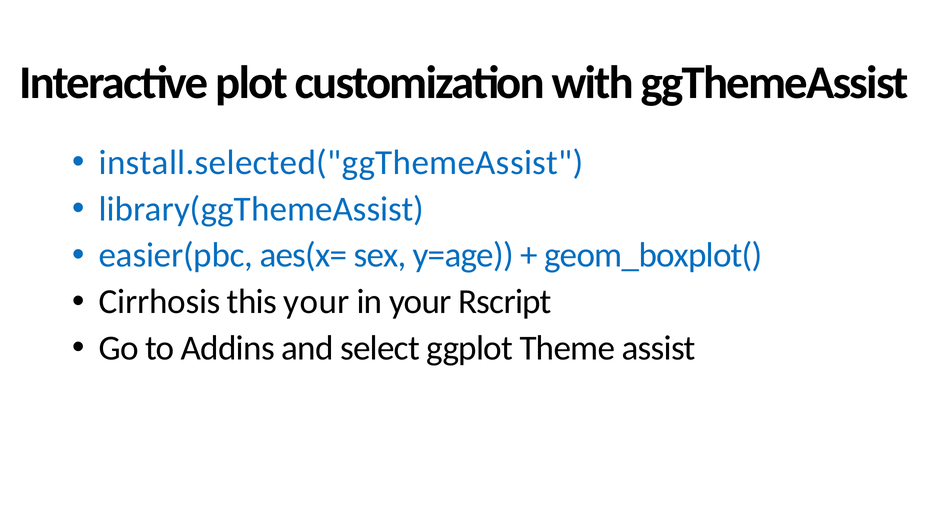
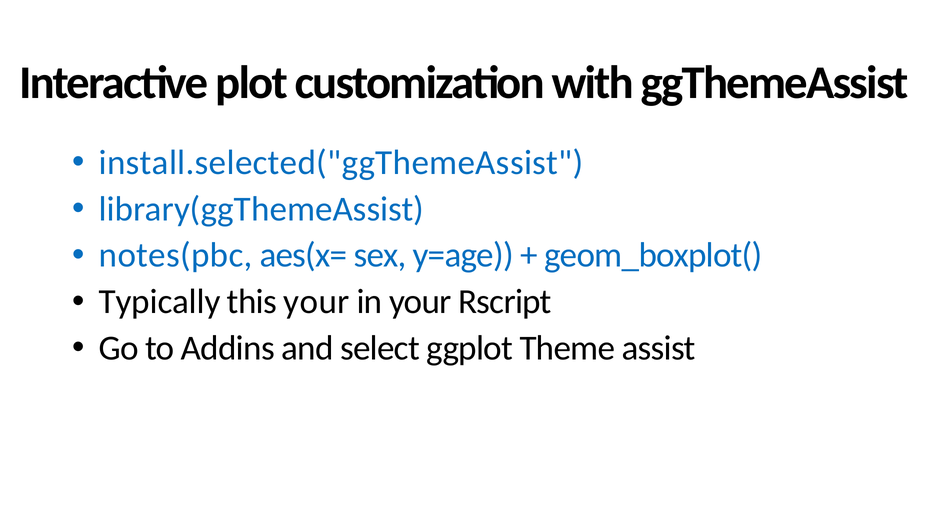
easier(pbc: easier(pbc -> notes(pbc (176, 255)
Cirrhosis: Cirrhosis -> Typically (160, 302)
